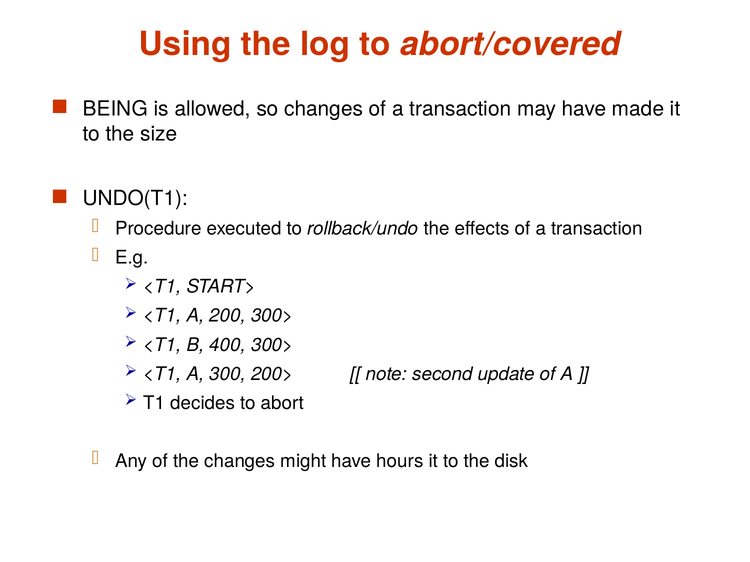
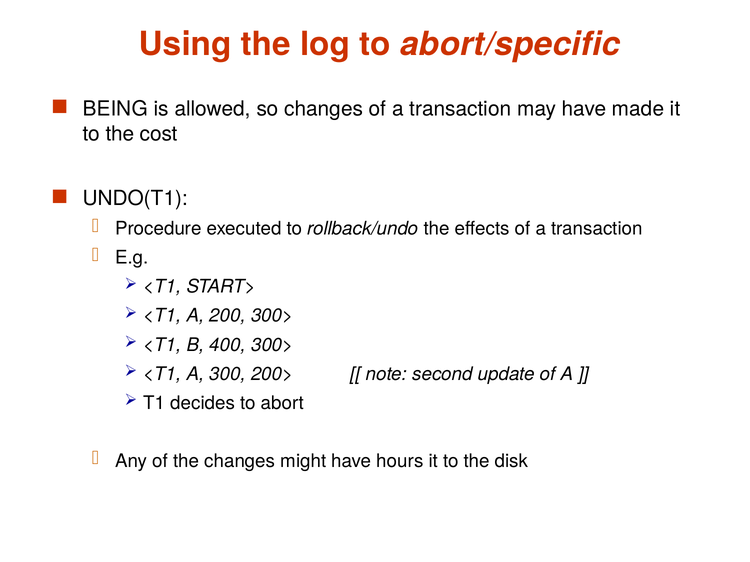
abort/covered: abort/covered -> abort/specific (510, 44)
size: size -> cost (159, 134)
